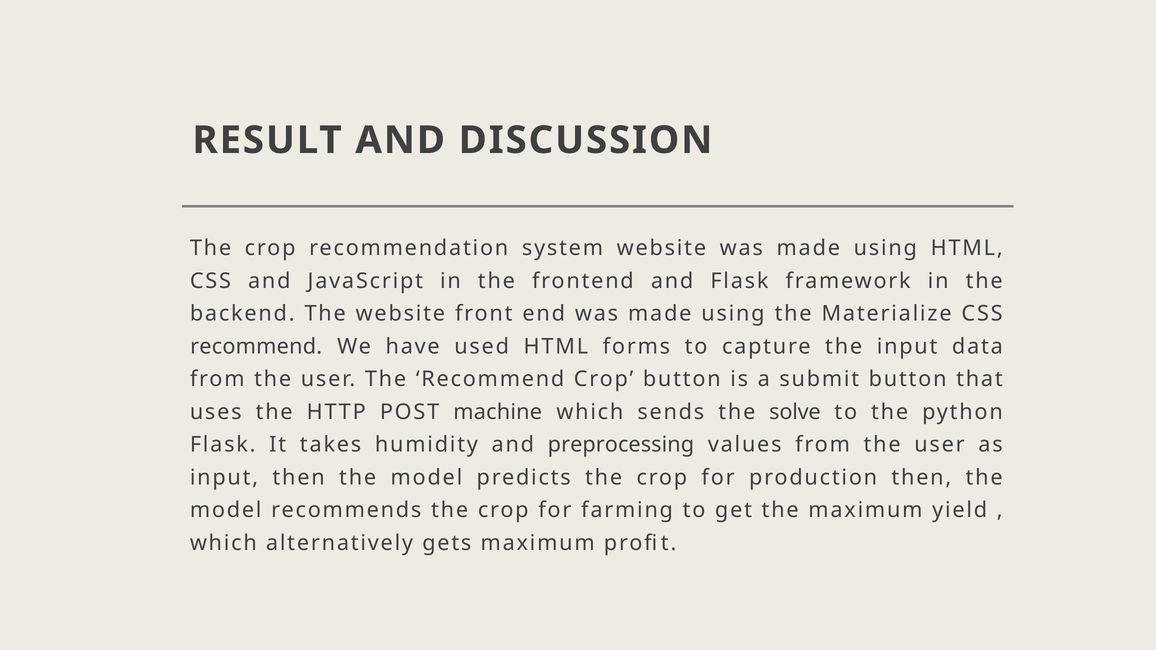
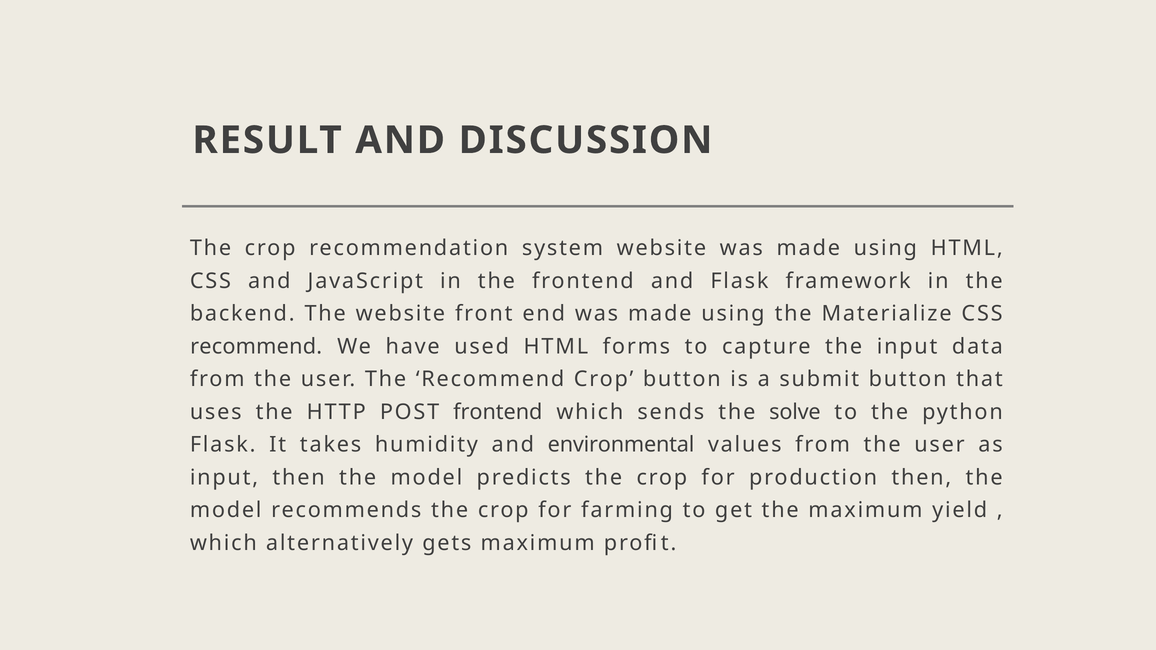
POST machine: machine -> frontend (498, 412)
preprocessing: preprocessing -> environmental (621, 445)
